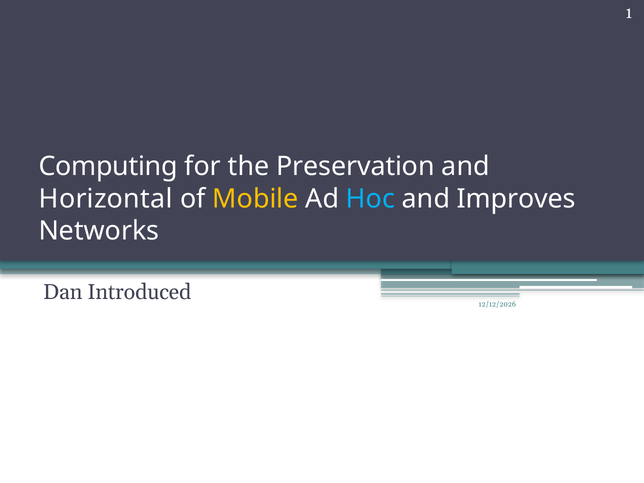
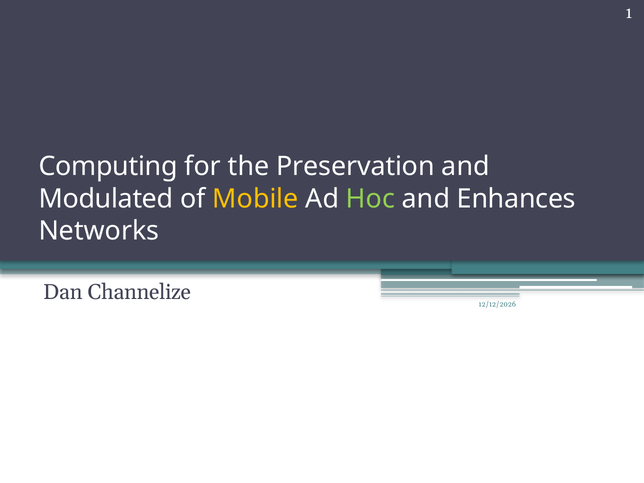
Horizontal: Horizontal -> Modulated (106, 199)
Hoc colour: light blue -> light green (370, 199)
Improves: Improves -> Enhances (516, 199)
Introduced: Introduced -> Channelize (139, 292)
